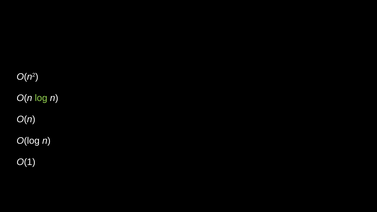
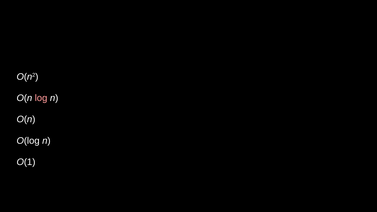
log colour: light green -> pink (41, 98)
